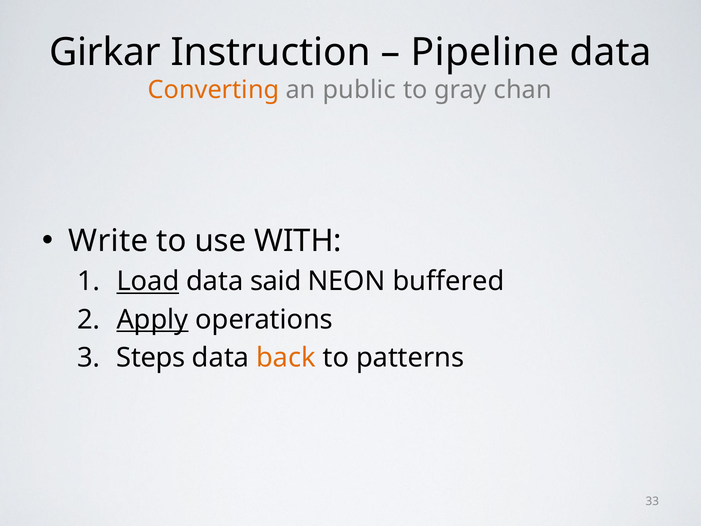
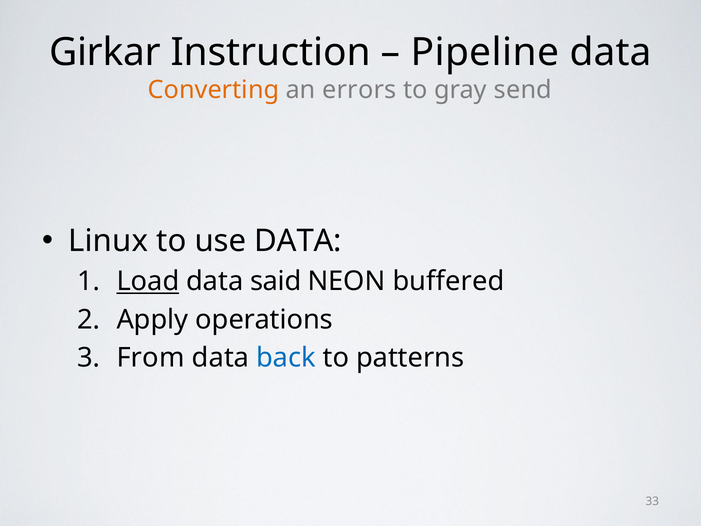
public: public -> errors (359, 90)
chan: chan -> send (523, 90)
Write: Write -> Linux (108, 241)
use WITH: WITH -> DATA (298, 241)
Apply underline: present -> none (152, 319)
Steps: Steps -> From (151, 358)
back colour: orange -> blue (286, 358)
